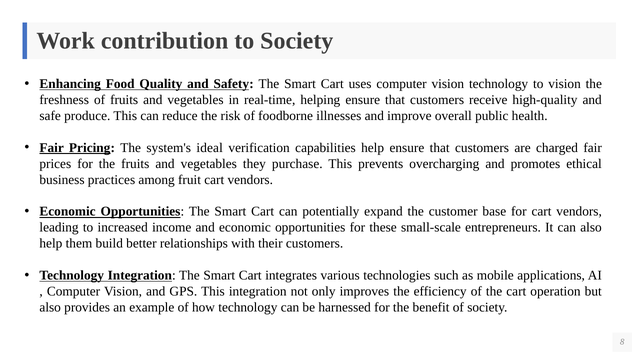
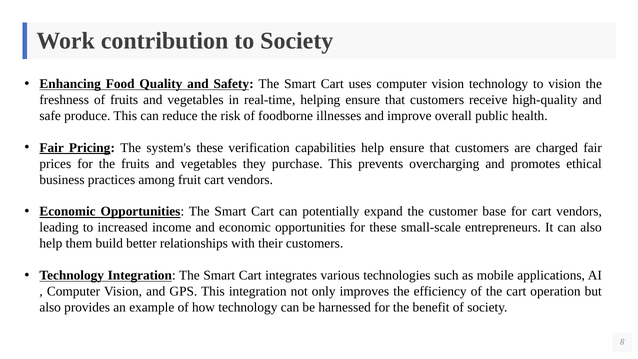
system's ideal: ideal -> these (210, 148)
